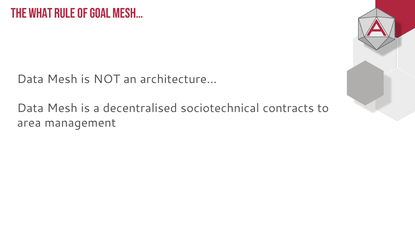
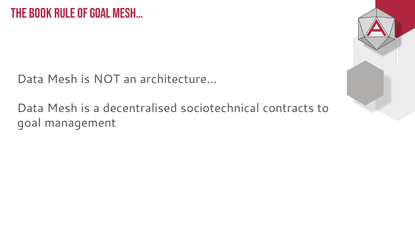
WHAT: WHAT -> BOOK (40, 13)
area: area -> goal (29, 123)
